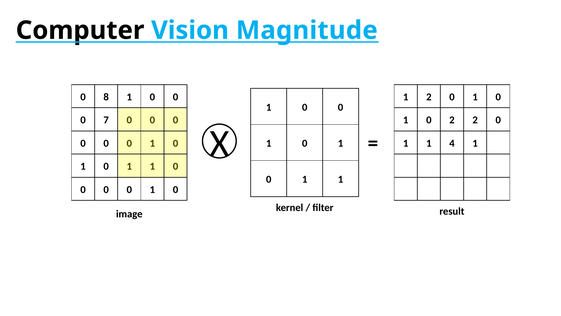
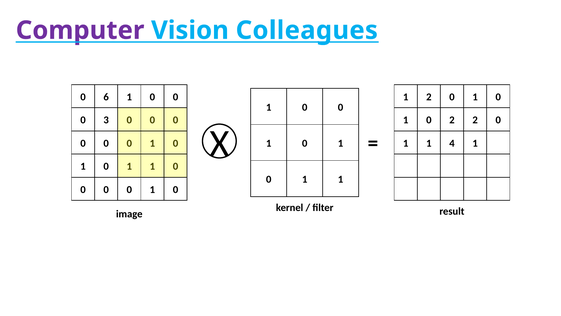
Computer colour: black -> purple (80, 30)
Magnitude: Magnitude -> Colleagues (307, 30)
8: 8 -> 6 (106, 97)
7: 7 -> 3 (106, 120)
